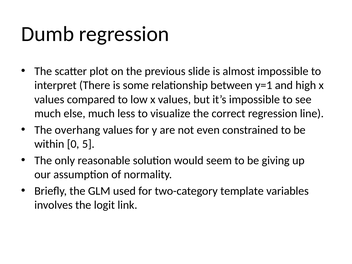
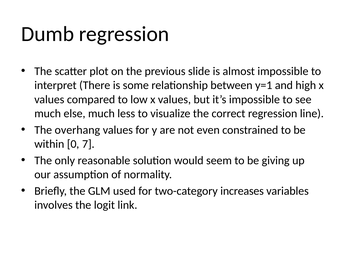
5: 5 -> 7 (88, 144)
template: template -> increases (242, 191)
